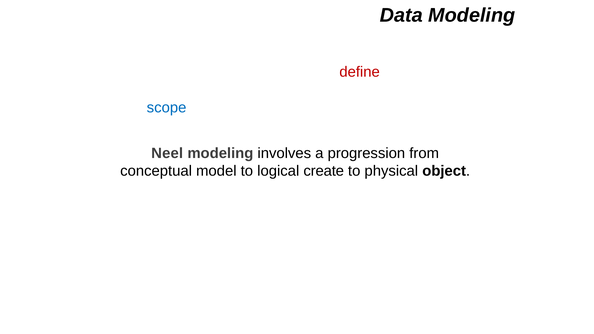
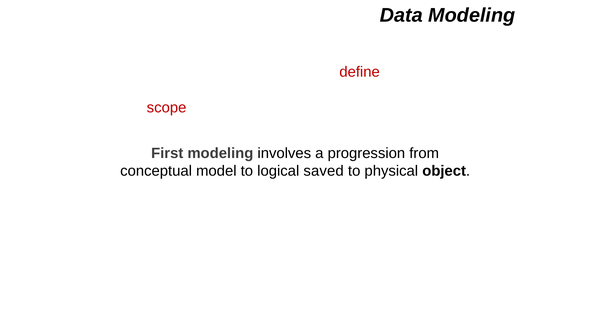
scope colour: blue -> red (167, 108)
Neel: Neel -> First (167, 153)
create: create -> saved (324, 171)
